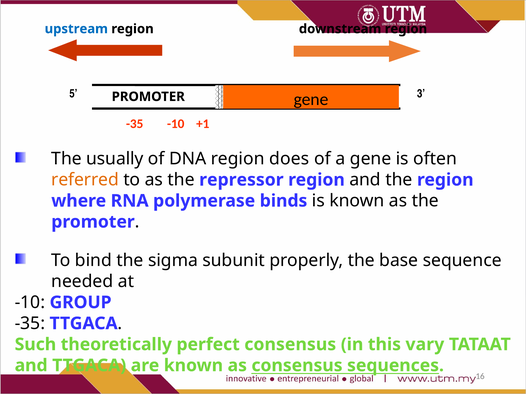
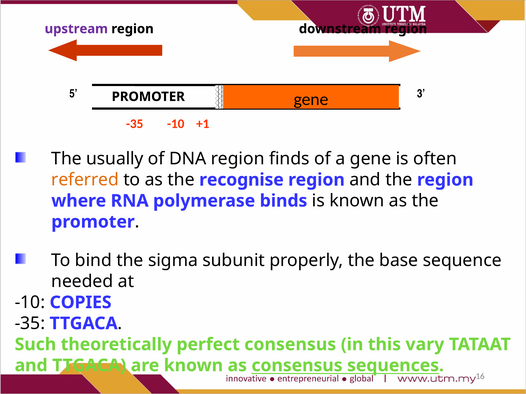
upstream colour: blue -> purple (76, 29)
does: does -> finds (289, 159)
repressor: repressor -> recognise (241, 180)
GROUP: GROUP -> COPIES (81, 303)
